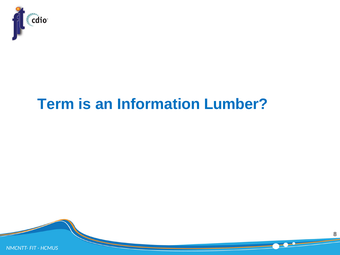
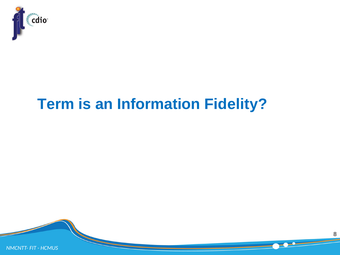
Lumber: Lumber -> Fidelity (236, 104)
